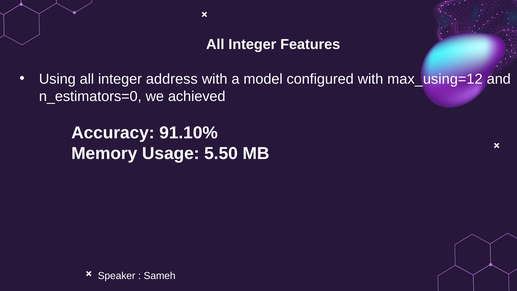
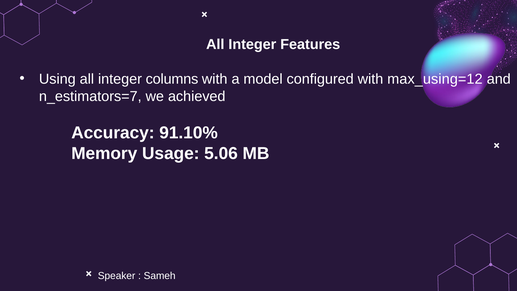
address: address -> columns (172, 79)
n_estimators=0: n_estimators=0 -> n_estimators=7 (90, 96)
5.50: 5.50 -> 5.06 (221, 153)
